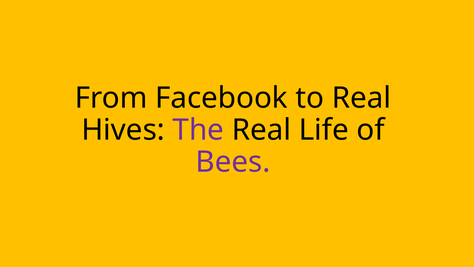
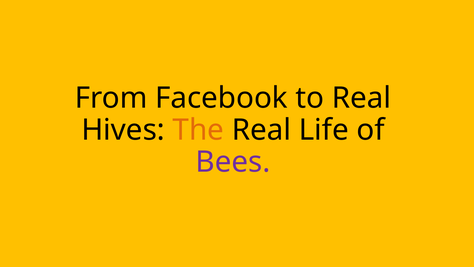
The colour: purple -> orange (198, 130)
